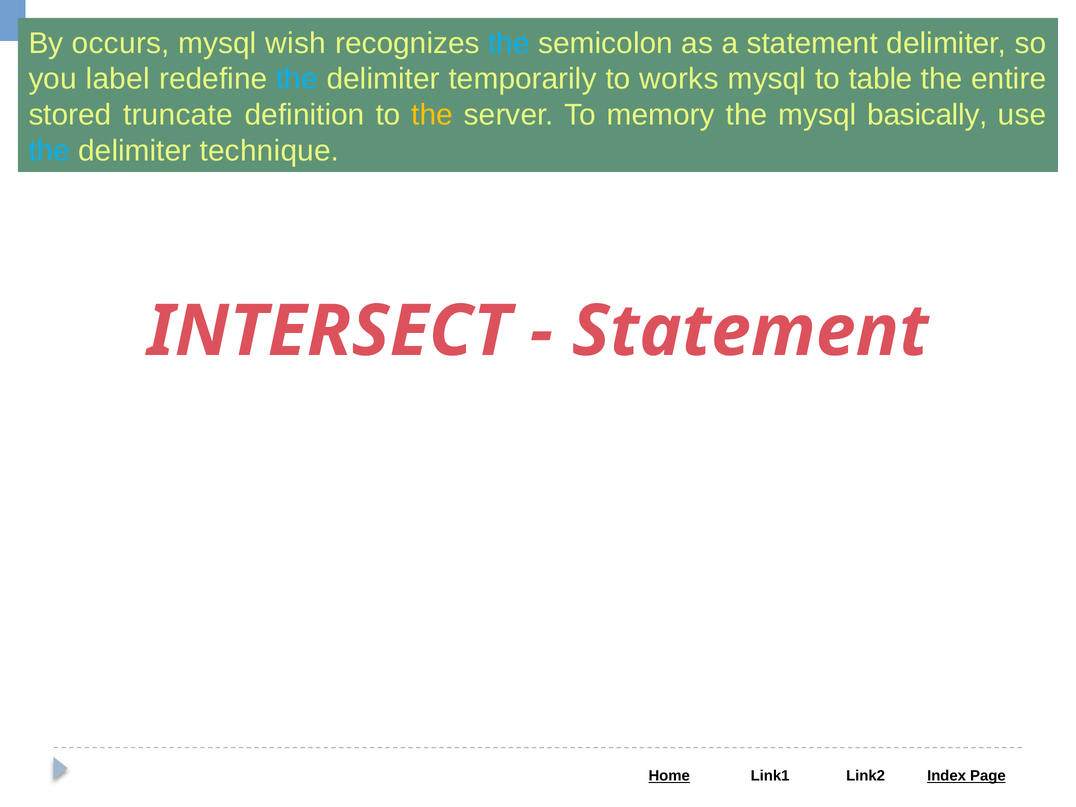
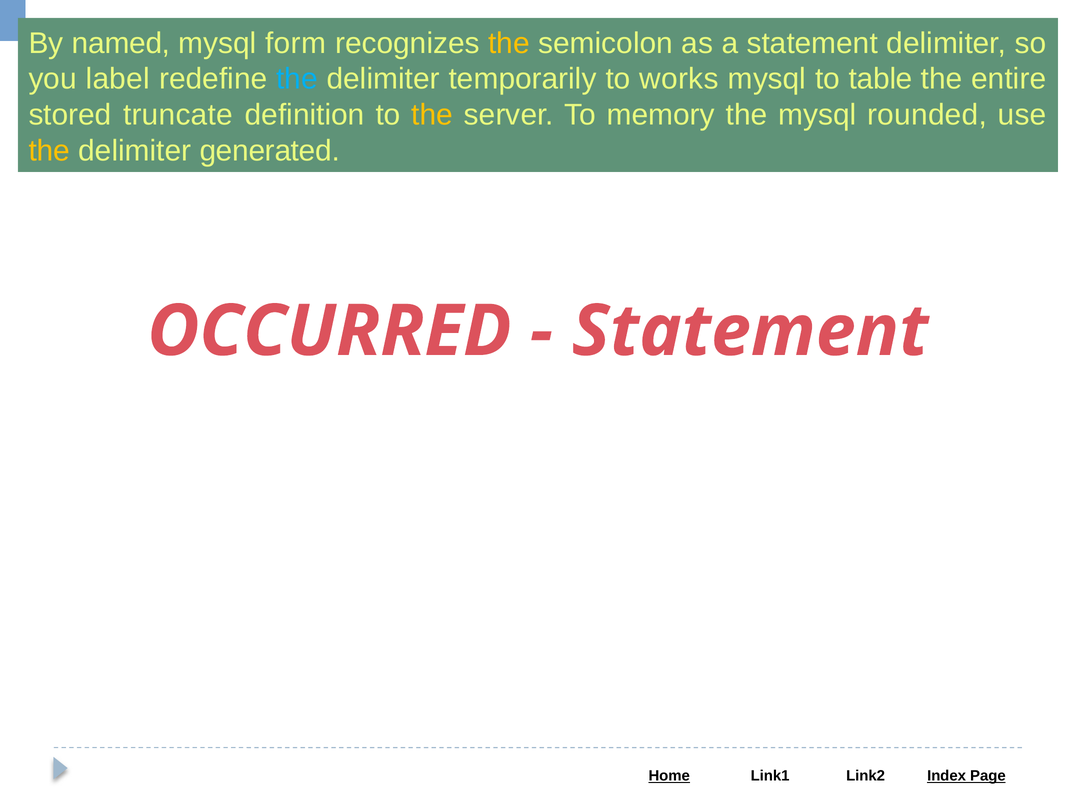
occurs: occurs -> named (121, 43)
wish: wish -> form (296, 43)
the colour: light blue -> yellow (509, 43)
basically: basically -> rounded (927, 115)
the colour: light blue -> yellow (49, 151)
technique: technique -> generated (270, 151)
INTERSECT: INTERSECT -> OCCURRED (329, 331)
